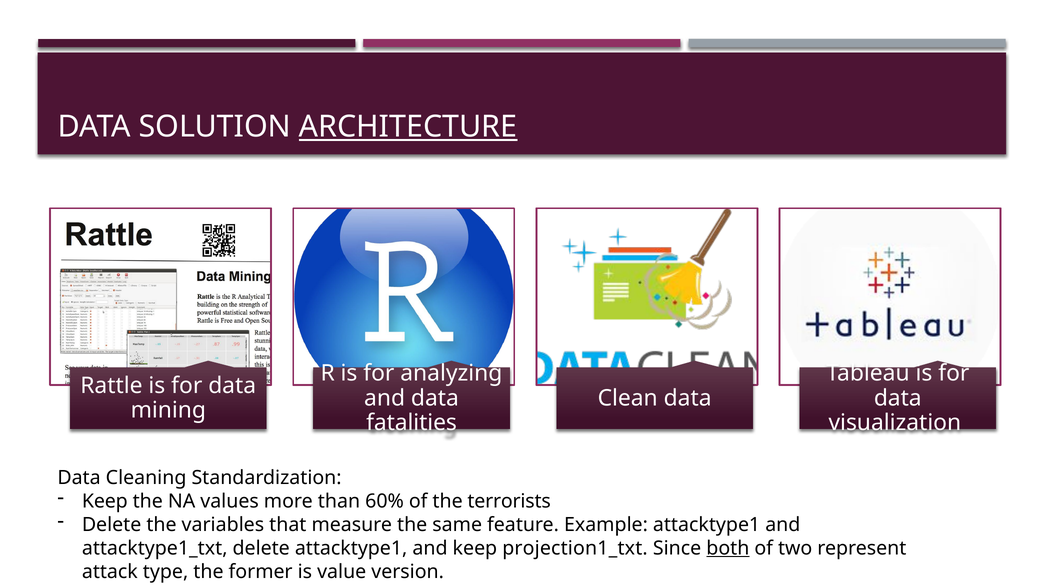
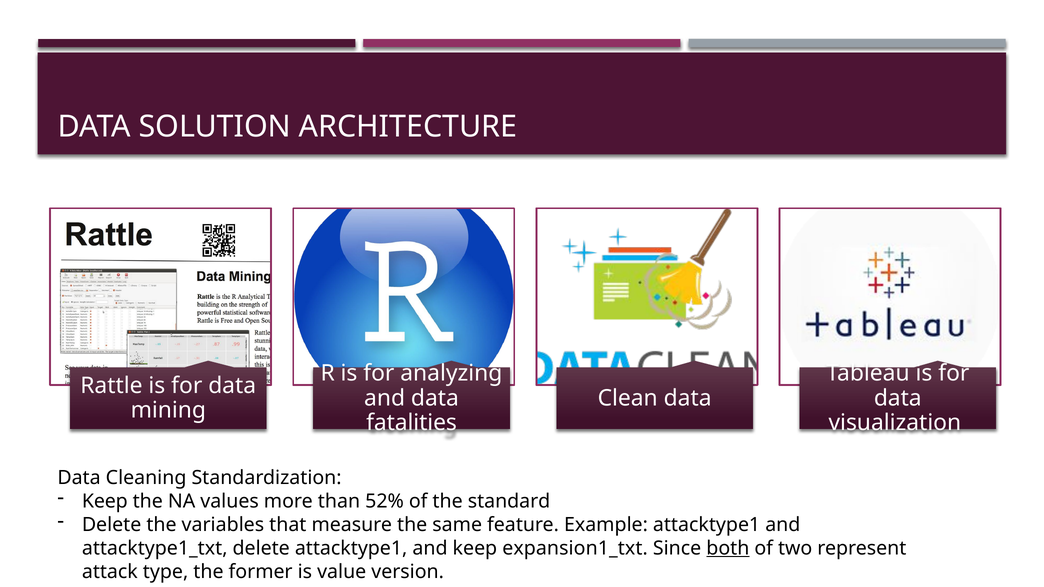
ARCHITECTURE underline: present -> none (408, 127)
60%: 60% -> 52% (385, 501)
terrorists: terrorists -> standard (509, 501)
projection1_txt: projection1_txt -> expansion1_txt (575, 548)
